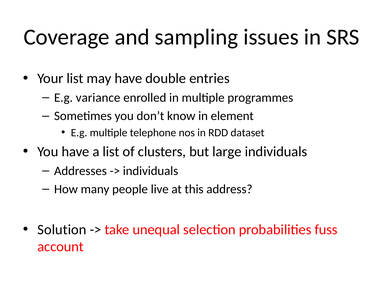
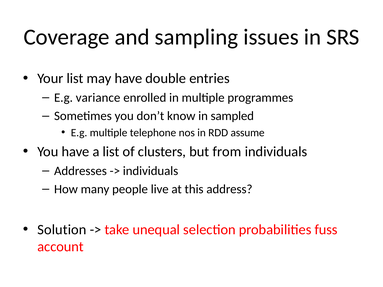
element: element -> sampled (232, 116)
dataset: dataset -> assume (248, 133)
large: large -> from (227, 152)
